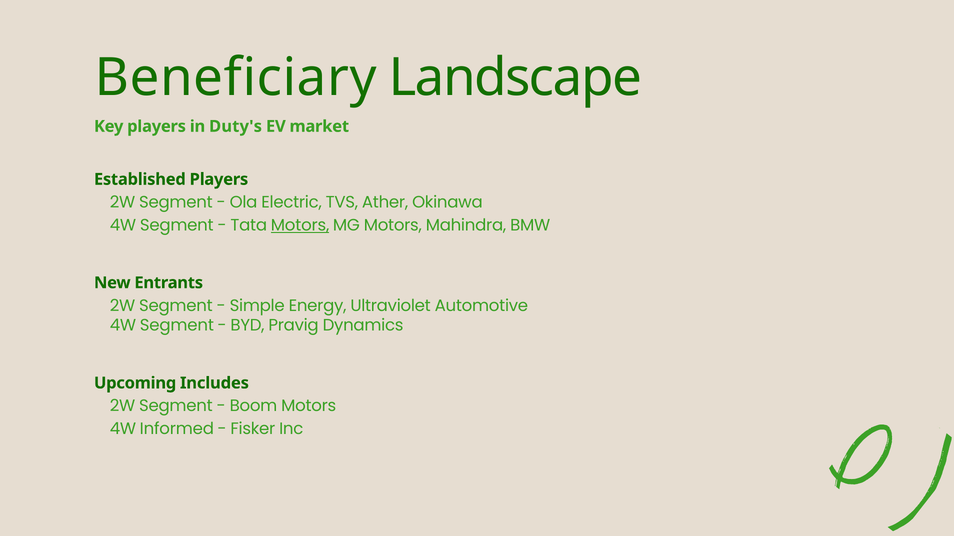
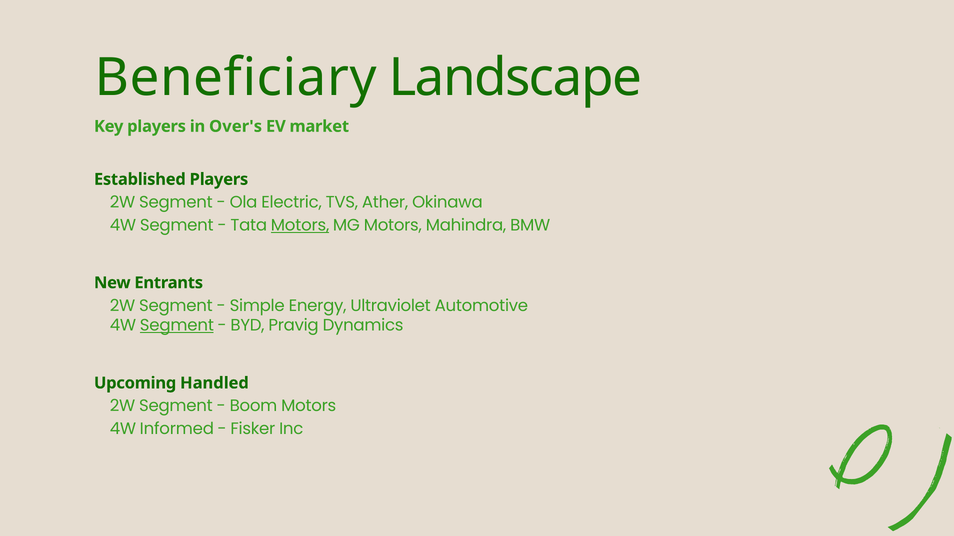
Duty's: Duty's -> Over's (236, 127)
Segment underline: none -> present (177, 326)
Includes: Includes -> Handled (214, 383)
